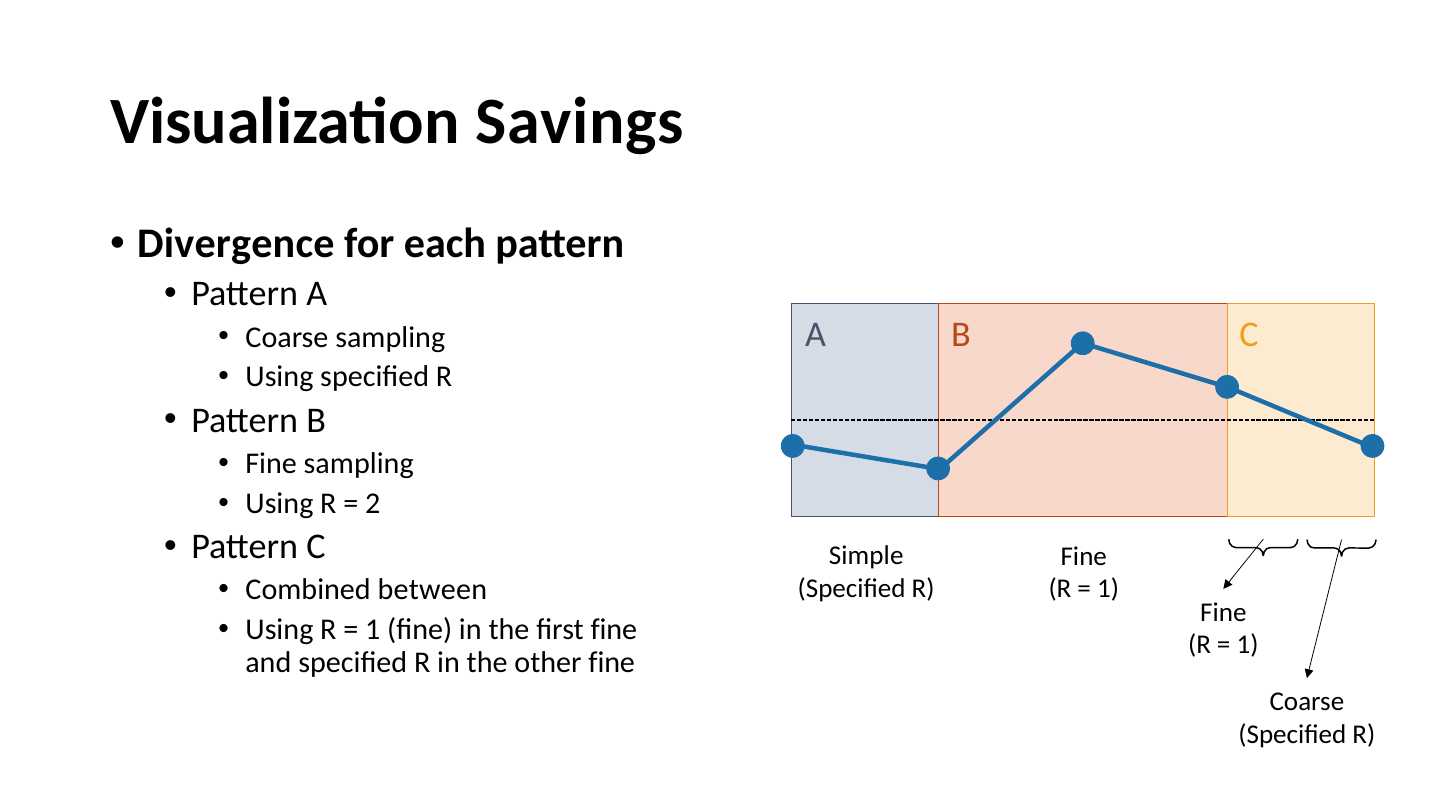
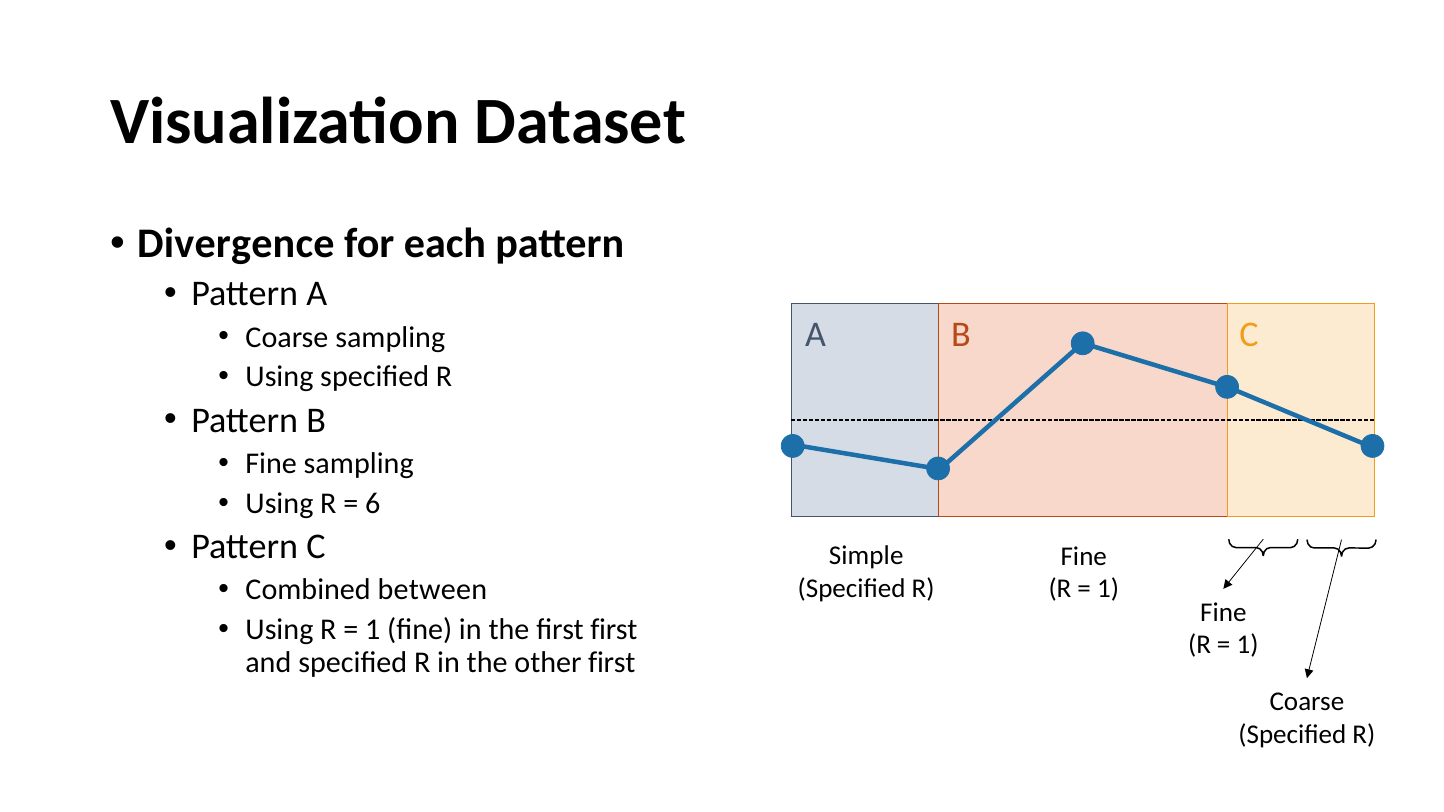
Savings: Savings -> Dataset (580, 121)
2: 2 -> 6 (373, 504)
first fine: fine -> first (614, 630)
other fine: fine -> first (612, 663)
